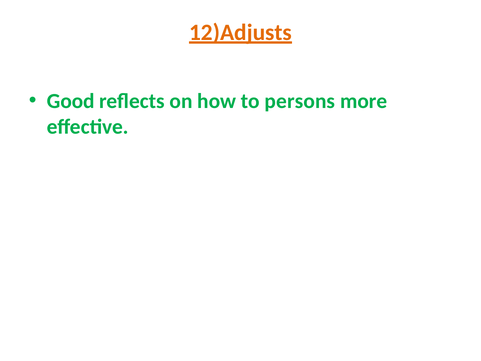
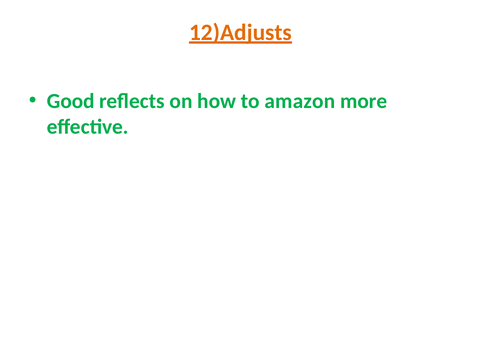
persons: persons -> amazon (300, 101)
